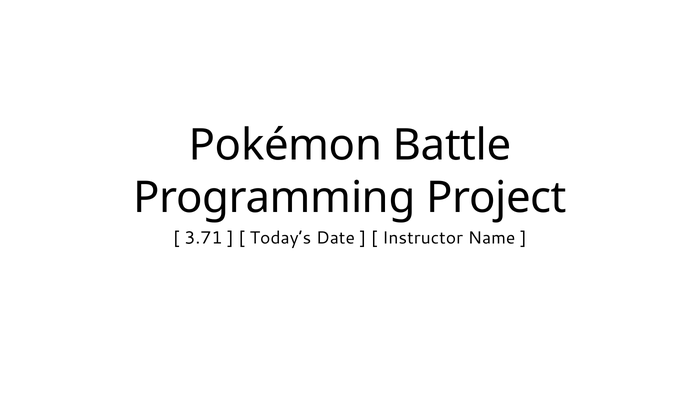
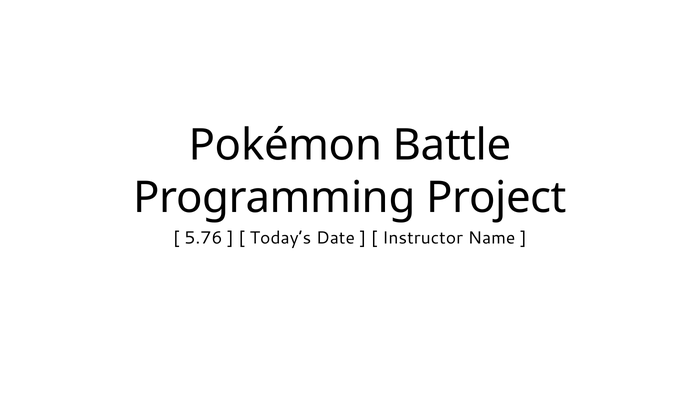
3.71: 3.71 -> 5.76 (203, 238)
